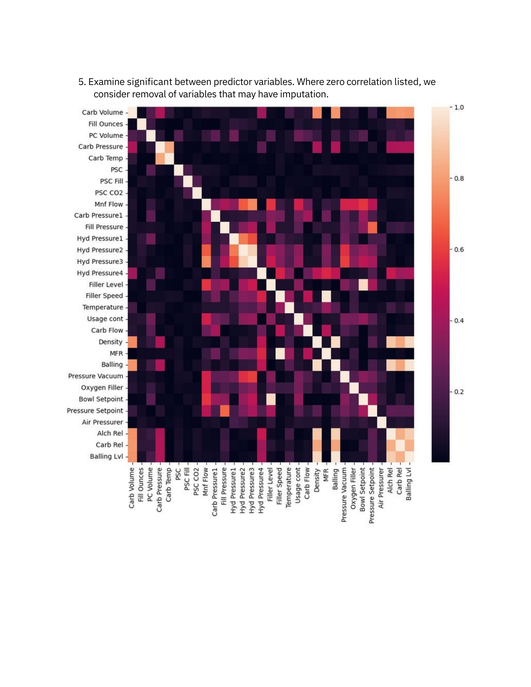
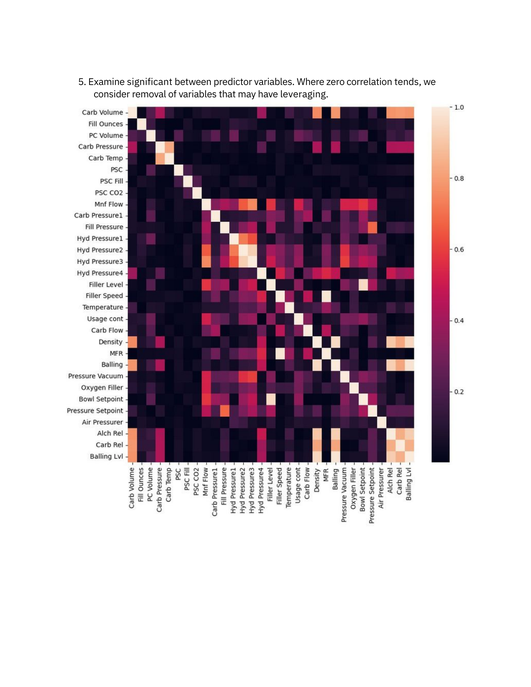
listed: listed -> tends (408, 82)
imputation: imputation -> leveraging (304, 94)
